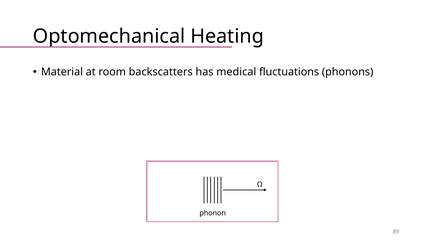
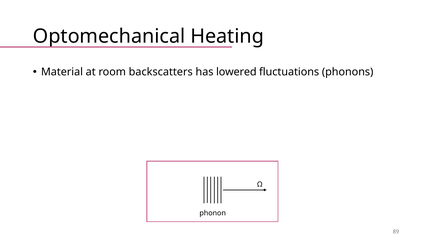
medical: medical -> lowered (236, 72)
